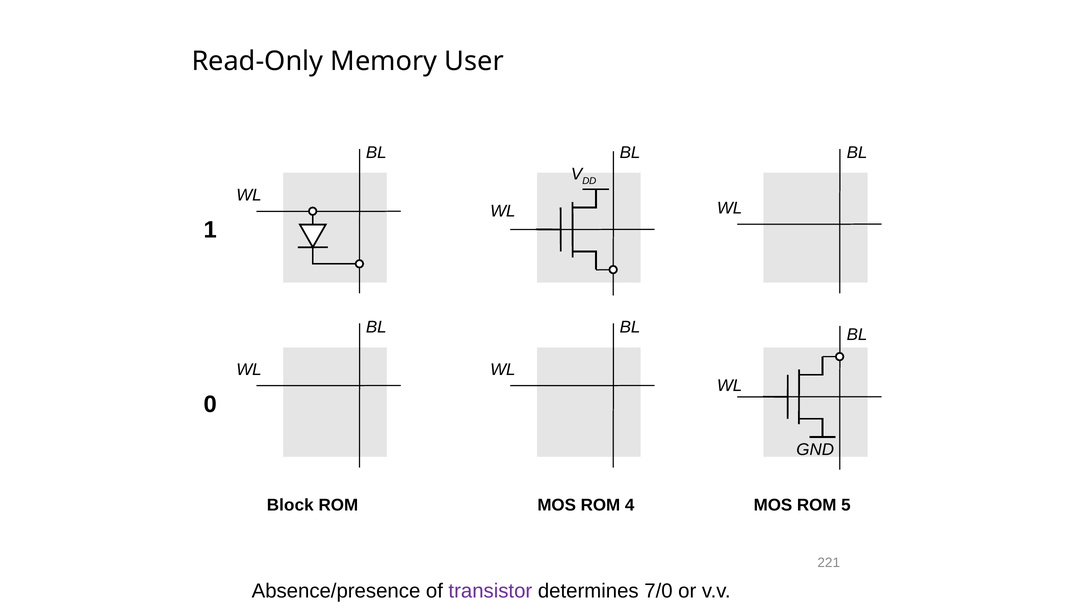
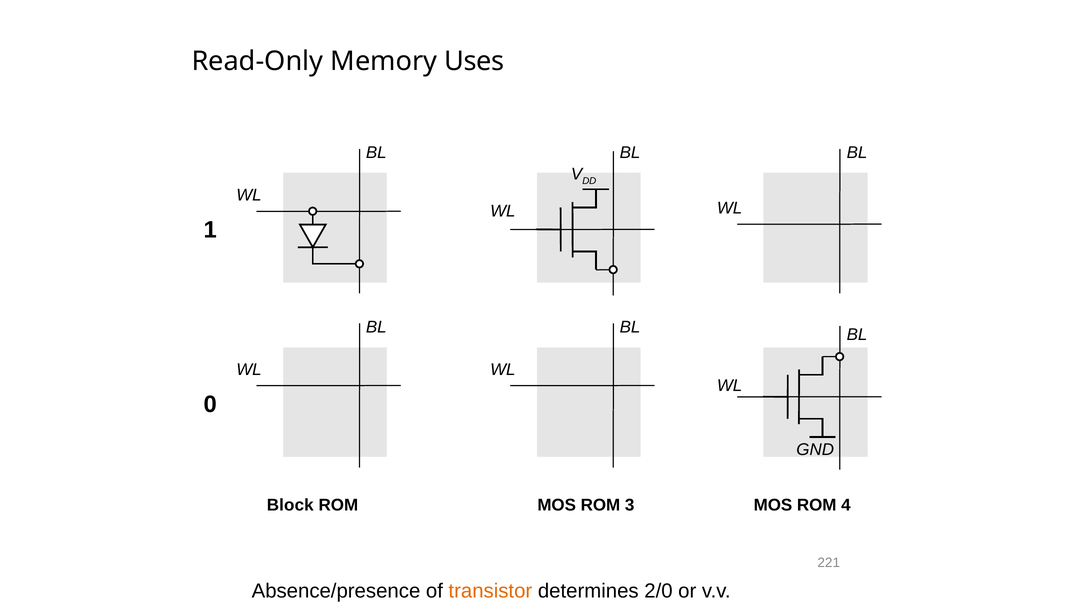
User: User -> Uses (474, 61)
4: 4 -> 3 (630, 506)
5: 5 -> 4 (846, 506)
transistor colour: purple -> orange (490, 592)
7/0: 7/0 -> 2/0 (658, 592)
